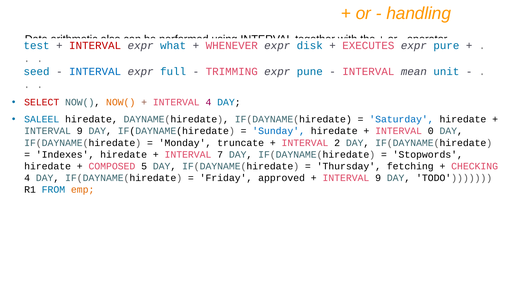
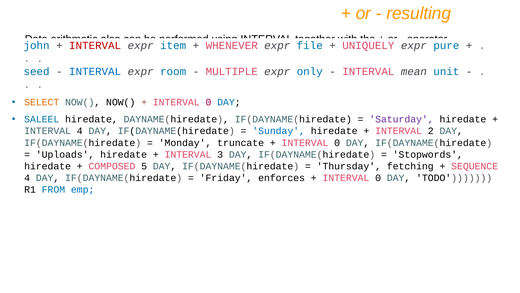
handling: handling -> resulting (419, 14)
test: test -> john (37, 45)
what: what -> item (173, 45)
disk: disk -> file (310, 45)
EXECUTES: EXECUTES -> UNIQUELY (368, 45)
full: full -> room (173, 71)
TRIMMING: TRIMMING -> MULTIPLE (232, 71)
pune: pune -> only (310, 71)
SELECT colour: red -> orange (42, 102)
NOW( colour: orange -> black (121, 102)
4: 4 -> 0 (208, 102)
Saturday colour: blue -> purple (402, 119)
9: 9 -> 4 (80, 131)
0: 0 -> 2 (431, 131)
2: 2 -> 0 (337, 143)
Indexes: Indexes -> Uploads (65, 154)
7: 7 -> 3 (220, 154)
CHECKING: CHECKING -> SEQUENCE (475, 166)
approved: approved -> enforces (282, 178)
9: 9 -> 0 (378, 178)
emp colour: orange -> blue (83, 189)
